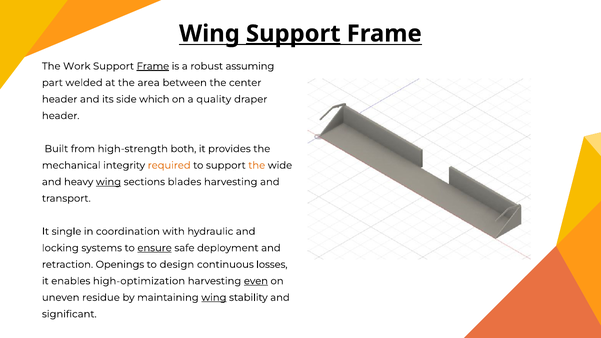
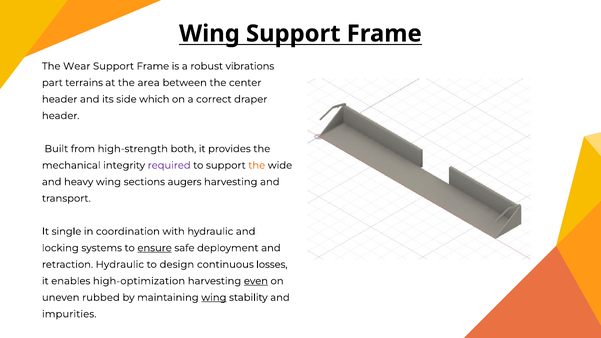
Support underline: present -> none (293, 34)
Work: Work -> Wear (77, 66)
Frame underline: present -> none (153, 66)
assuming: assuming -> vibrations (250, 66)
welded: welded -> terrains (84, 83)
quality: quality -> correct (214, 99)
required colour: orange -> purple (169, 165)
wing underline: present -> none (109, 182)
blades: blades -> augers (185, 182)
retraction Openings: Openings -> Hydraulic (120, 265)
residue: residue -> rubbed (101, 298)
significant: significant -> impurities (69, 314)
